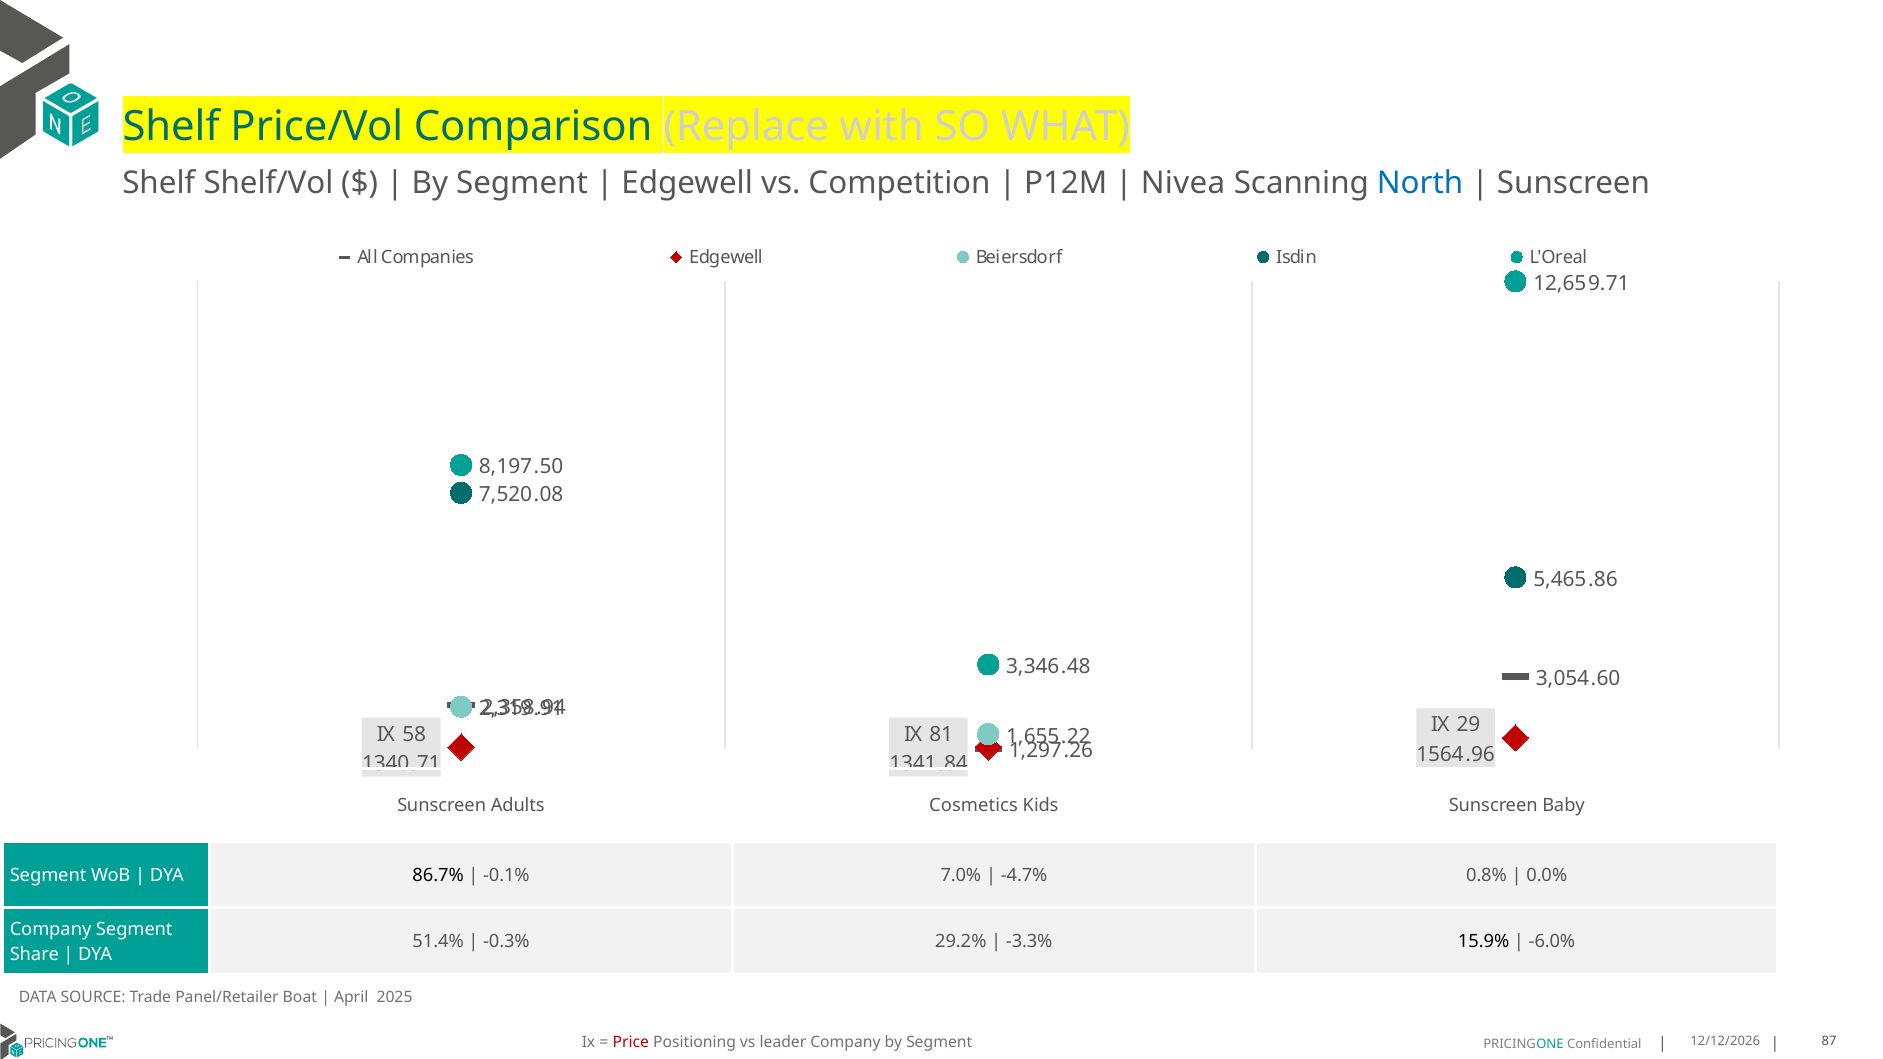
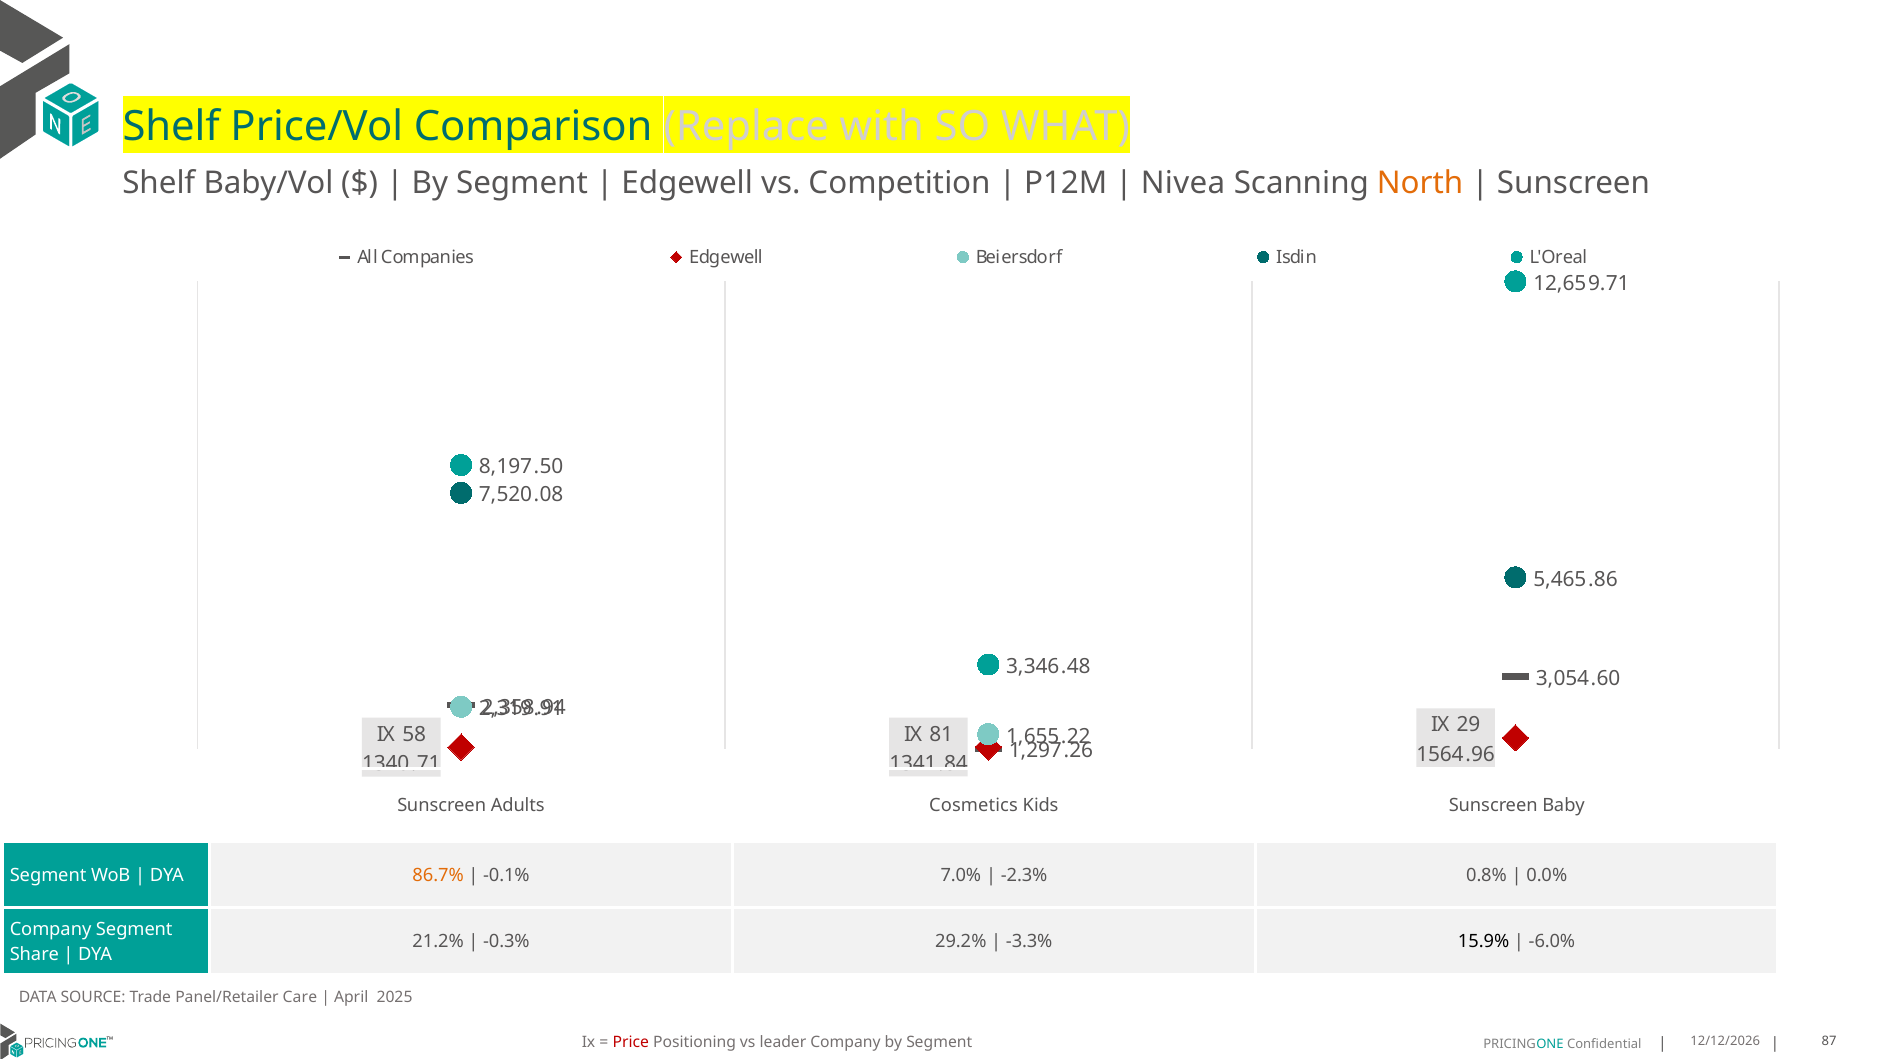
Shelf/Vol: Shelf/Vol -> Baby/Vol (268, 184)
North colour: blue -> orange (1420, 184)
86.7% colour: black -> orange (438, 875)
-4.7%: -4.7% -> -2.3% (1024, 875)
51.4%: 51.4% -> 21.2% (438, 942)
Boat: Boat -> Care (300, 998)
